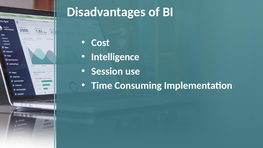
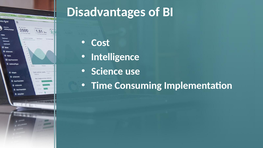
Session: Session -> Science (107, 71)
